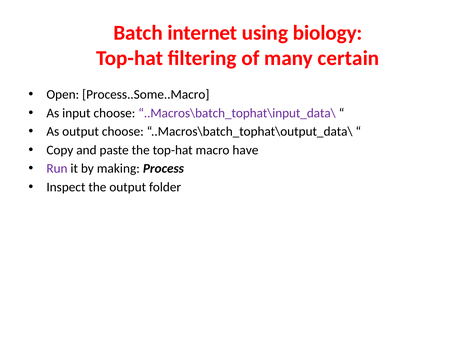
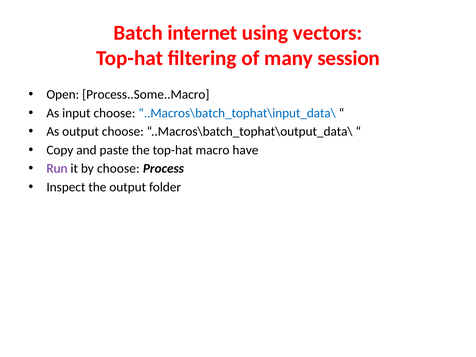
biology: biology -> vectors (328, 33)
certain: certain -> session (349, 58)
..Macros\batch_tophat\input_data\ colour: purple -> blue (237, 113)
by making: making -> choose (118, 169)
